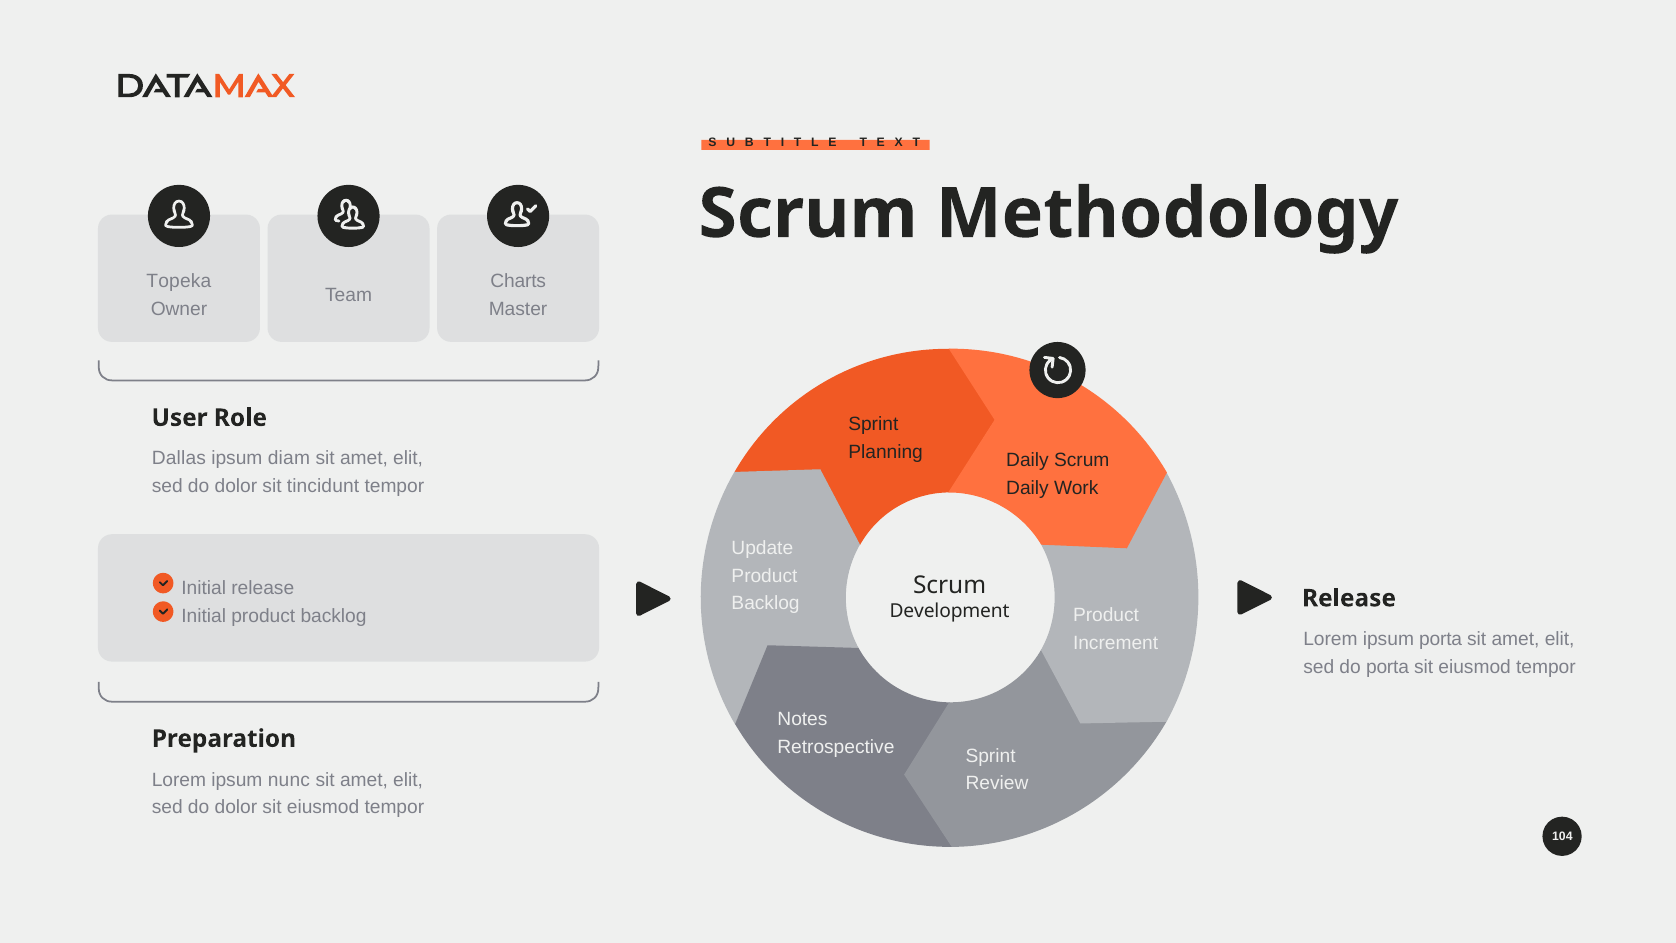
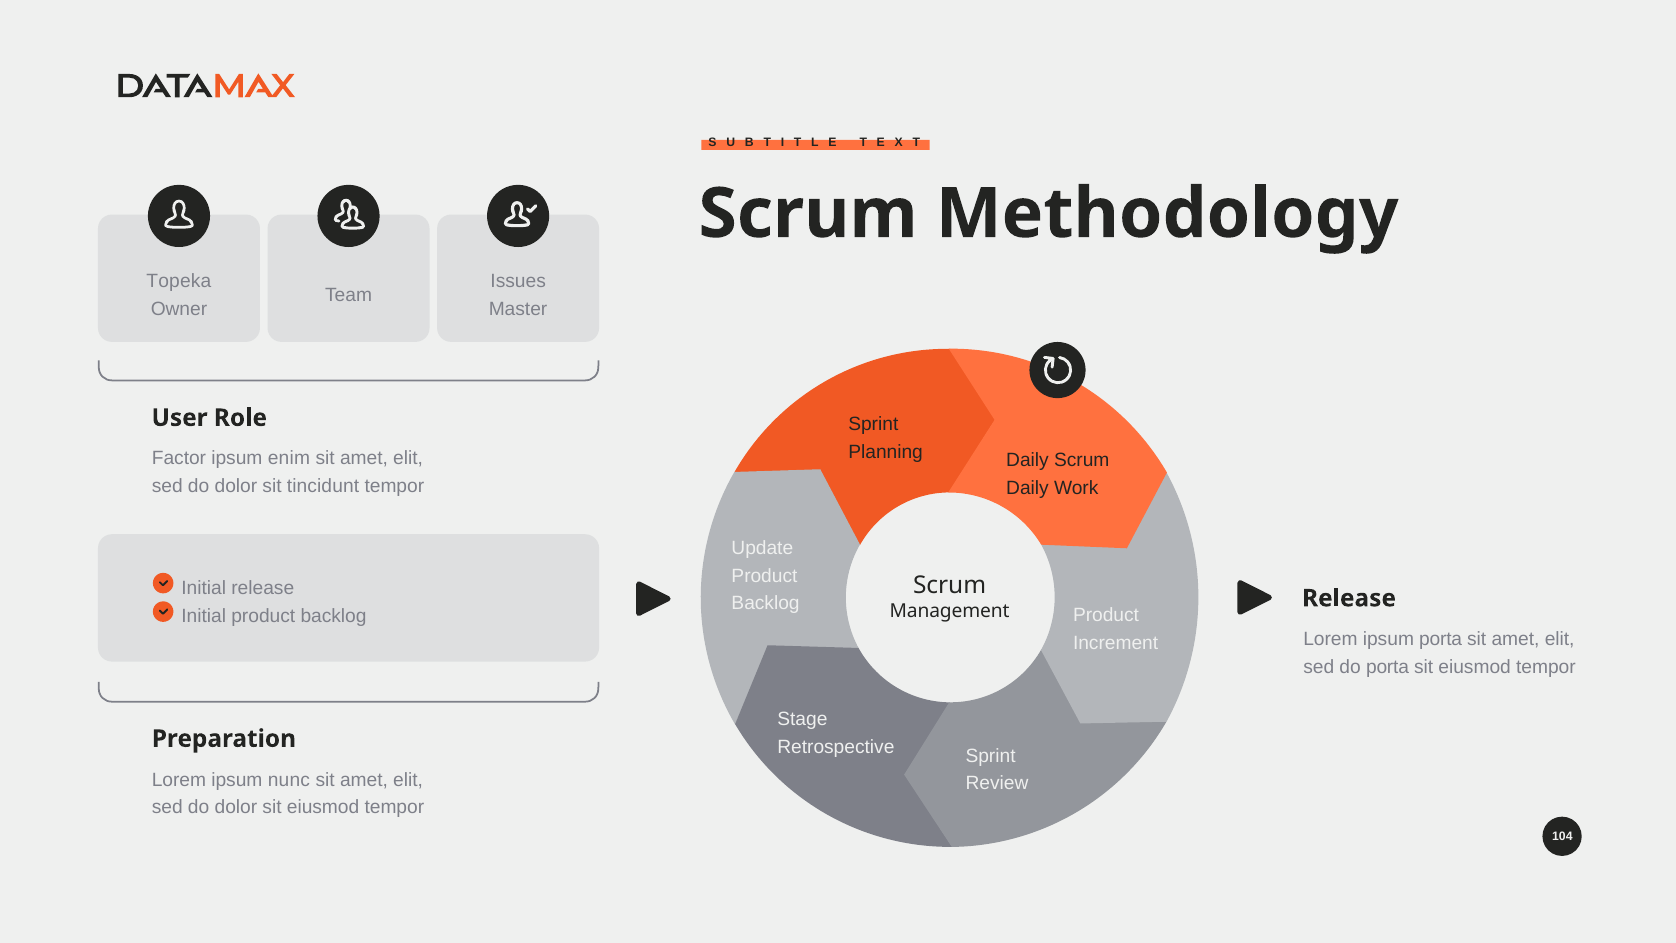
Charts: Charts -> Issues (518, 281)
Dallas: Dallas -> Factor (179, 458)
diam: diam -> enim (289, 458)
Development: Development -> Management (950, 611)
Notes: Notes -> Stage (802, 719)
